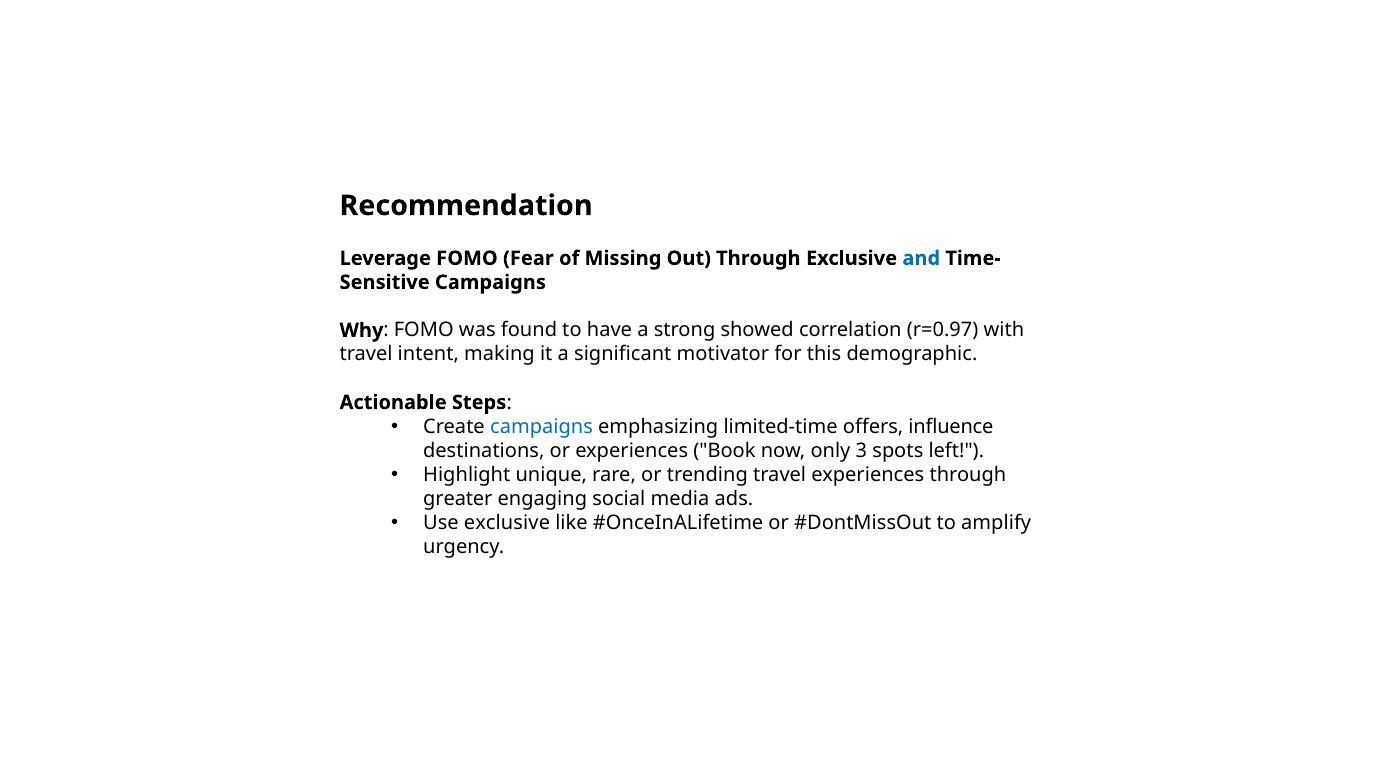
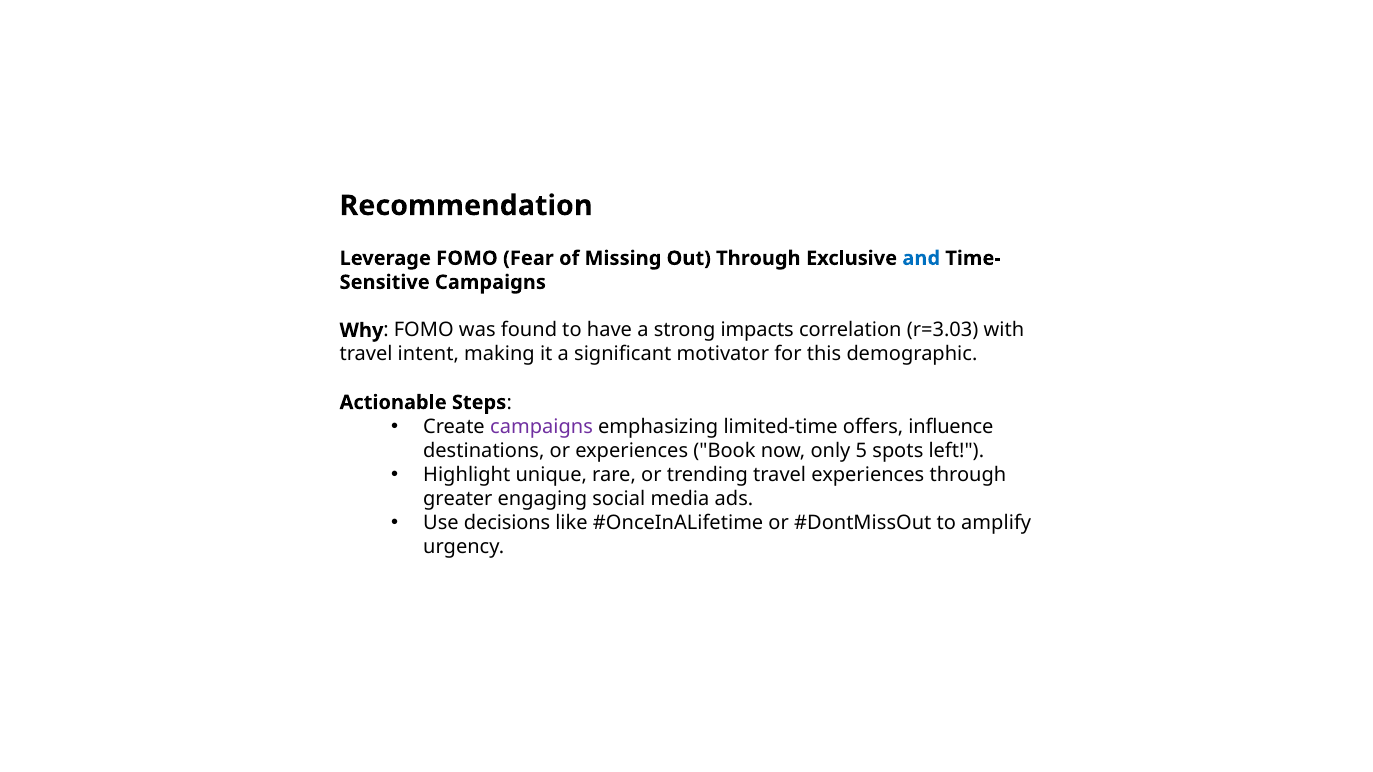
showed: showed -> impacts (757, 330)
r=0.97: r=0.97 -> r=3.03 (943, 330)
campaigns colour: blue -> purple (541, 427)
3: 3 -> 5 (861, 451)
Use exclusive: exclusive -> decisions (507, 523)
